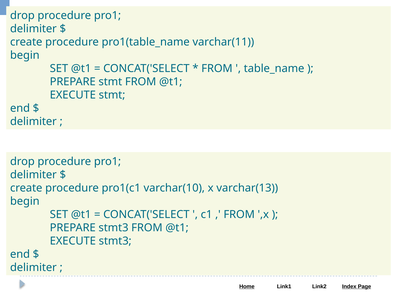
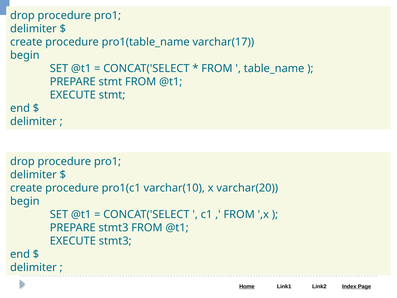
varchar(11: varchar(11 -> varchar(17 (223, 42)
varchar(13: varchar(13 -> varchar(20 (247, 188)
